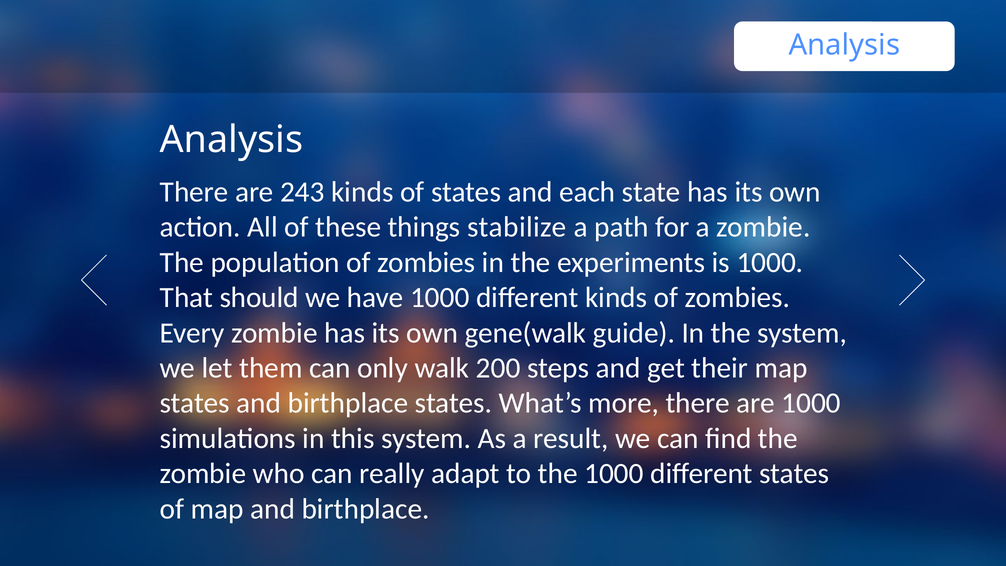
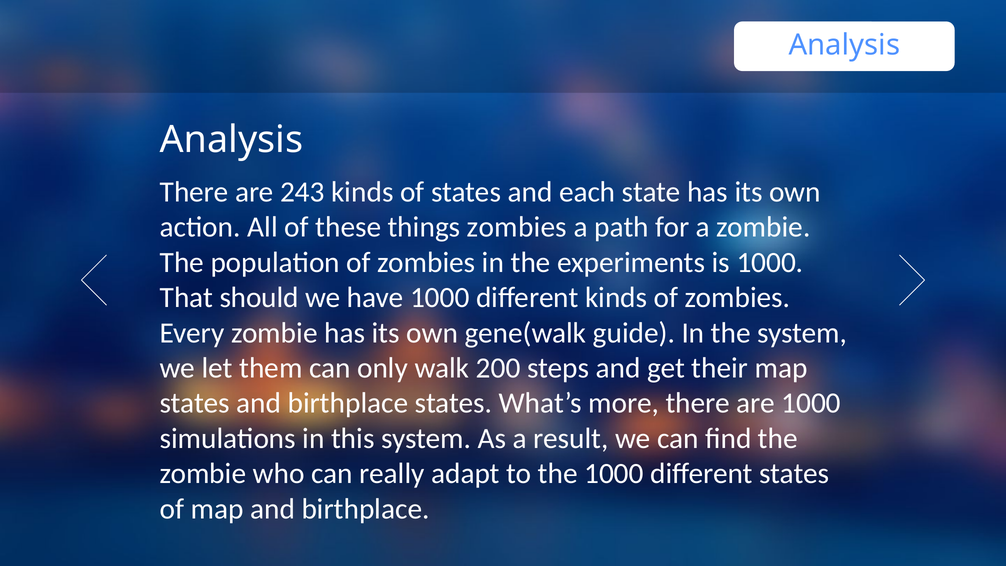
things stabilize: stabilize -> zombies (517, 227)
